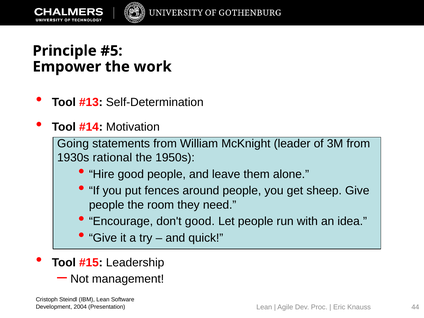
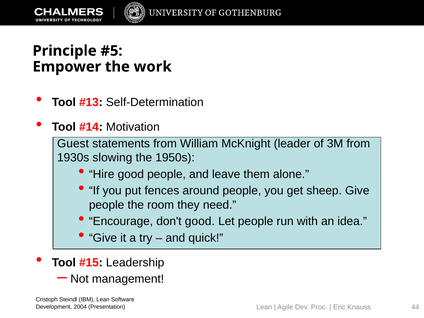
Going: Going -> Guest (73, 143)
rational: rational -> slowing (112, 158)
